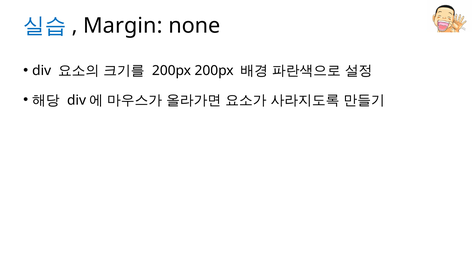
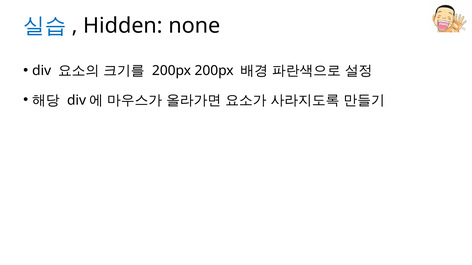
Margin: Margin -> Hidden (123, 26)
